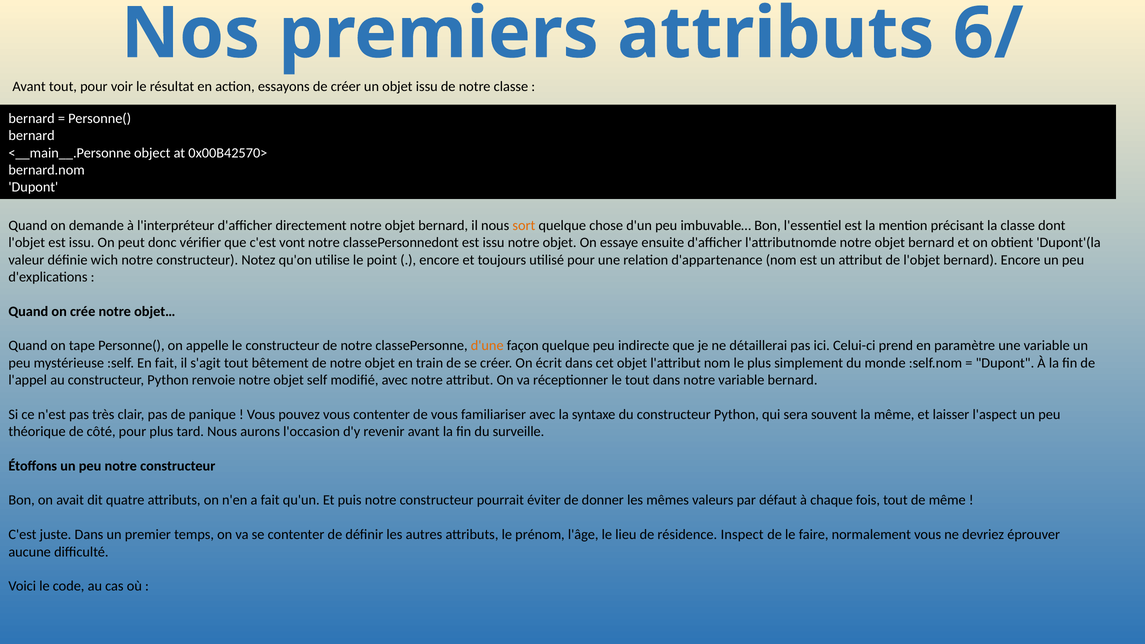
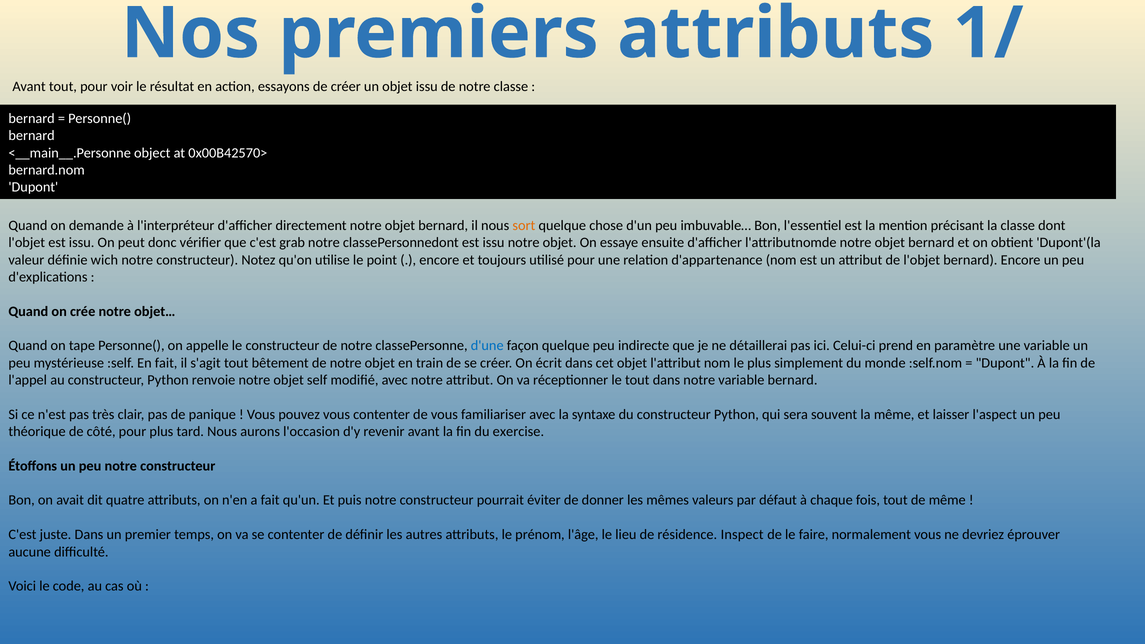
6/: 6/ -> 1/ (988, 34)
vont: vont -> grab (292, 243)
d'une colour: orange -> blue (487, 346)
surveille: surveille -> exercise (518, 432)
